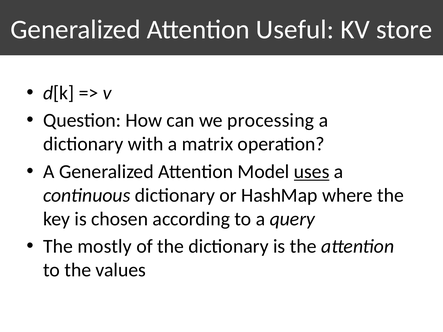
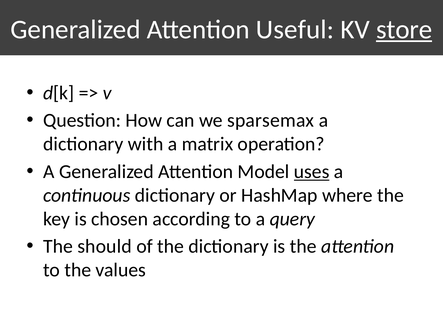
store underline: none -> present (404, 29)
processing: processing -> sparsemax (271, 121)
mostly: mostly -> should (105, 247)
